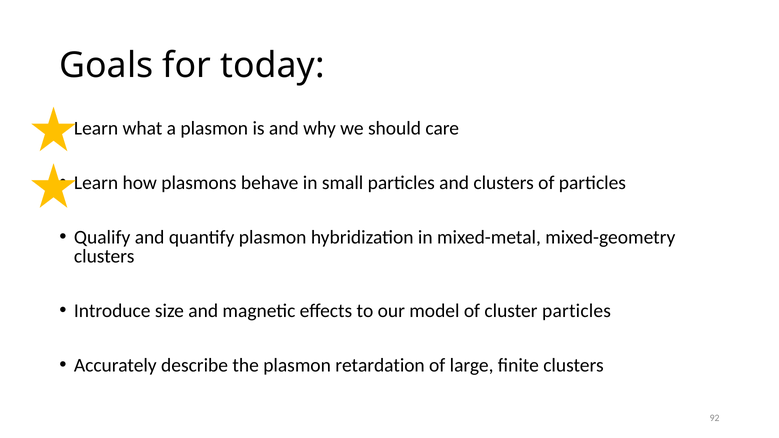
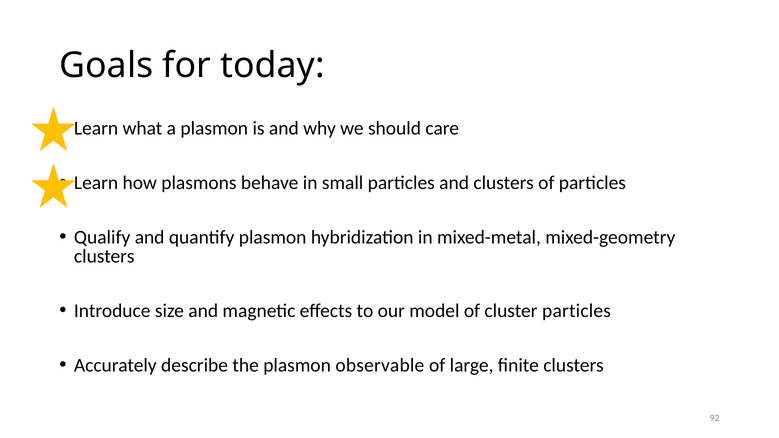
retardation: retardation -> observable (380, 365)
